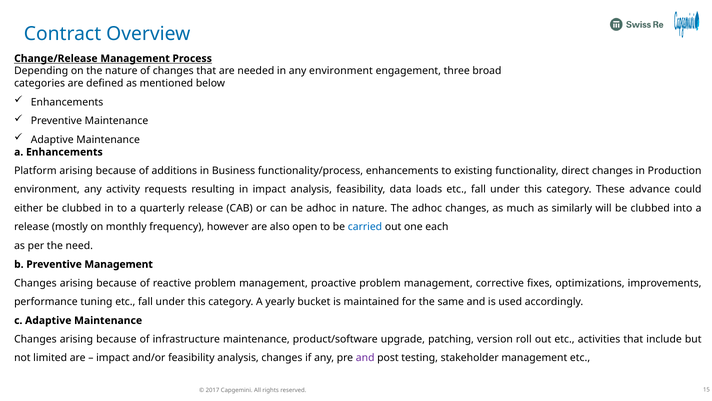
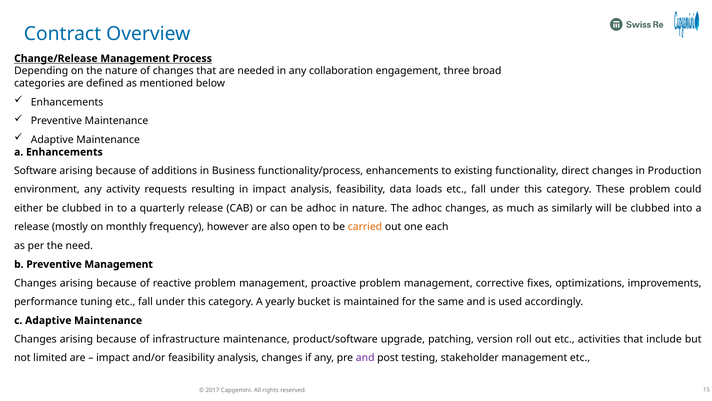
any environment: environment -> collaboration (341, 71)
Platform: Platform -> Software (35, 171)
These advance: advance -> problem (650, 189)
carried colour: blue -> orange (365, 227)
